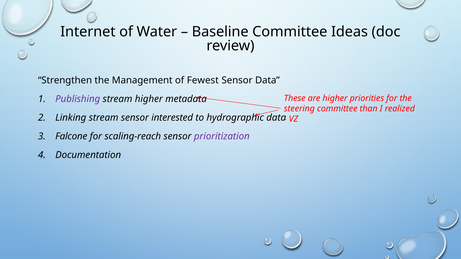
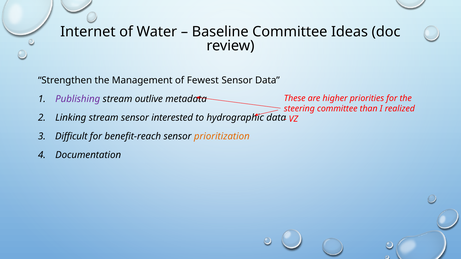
stream higher: higher -> outlive (149, 99)
Falcone: Falcone -> Difficult (71, 136)
scaling-reach: scaling-reach -> benefit-reach (133, 136)
prioritization colour: purple -> orange (222, 136)
